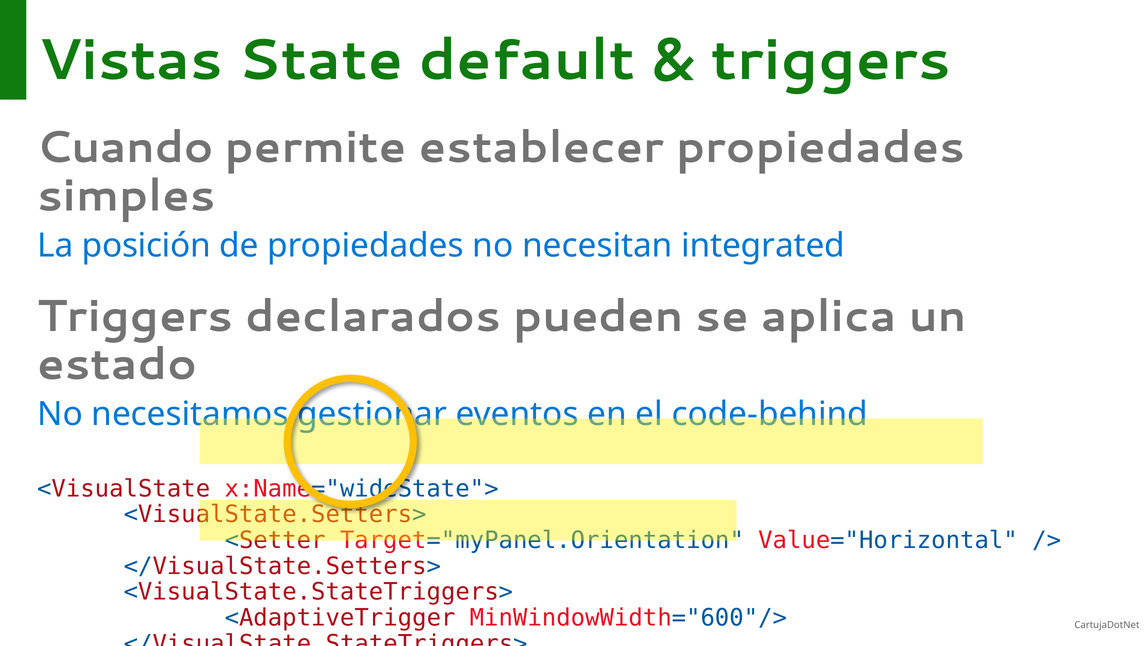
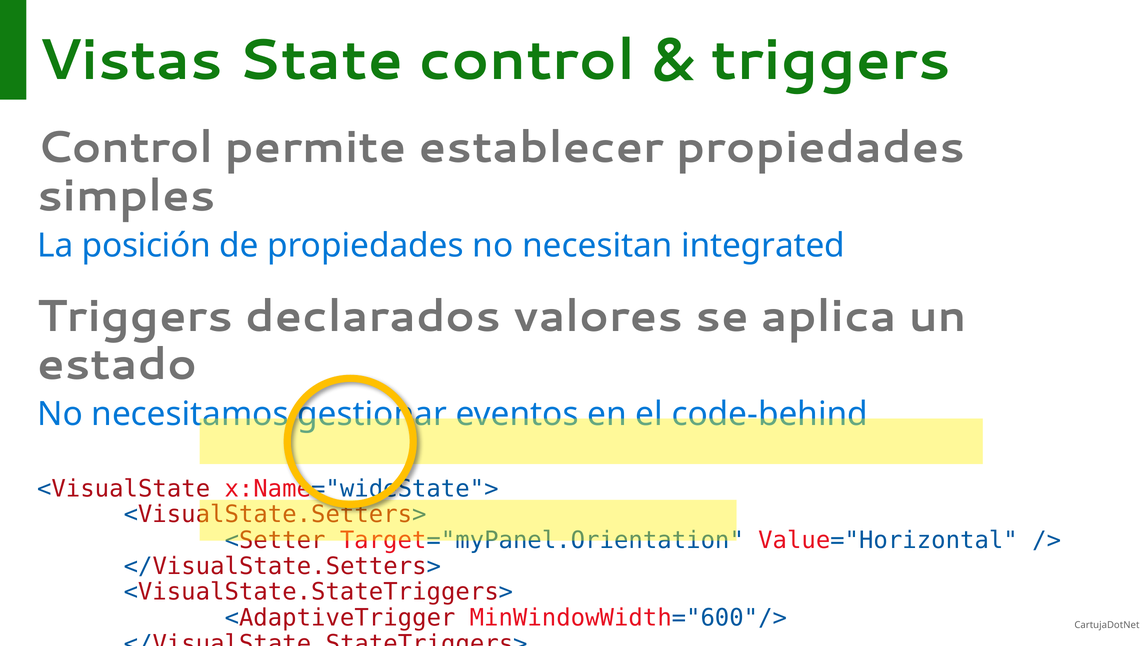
State default: default -> control (527, 60)
Cuando: Cuando -> Control (125, 148)
pueden: pueden -> valores (598, 316)
